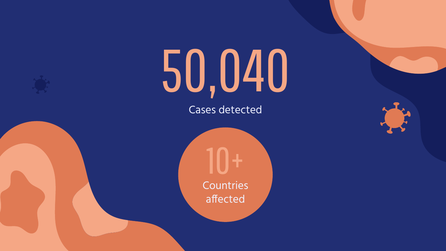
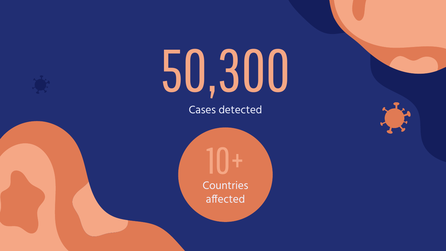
50,040: 50,040 -> 50,300 (225, 72)
